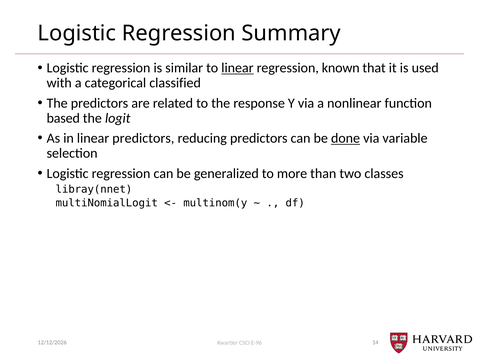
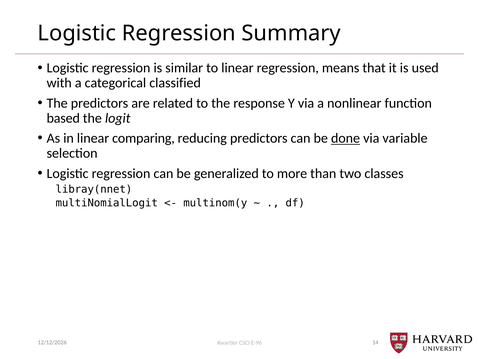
linear underline: present -> none (237, 68)
known: known -> means (341, 68)
linear predictors: predictors -> comparing (143, 138)
